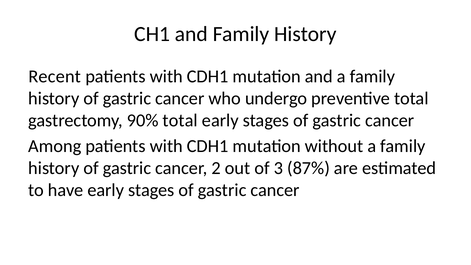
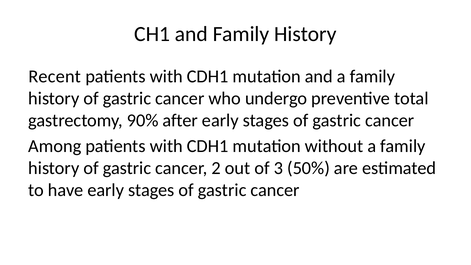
90% total: total -> after (180, 120)
87%: 87% -> 50% (309, 168)
